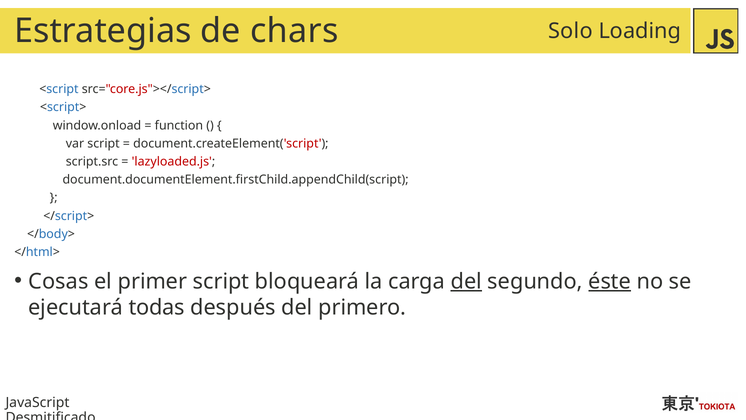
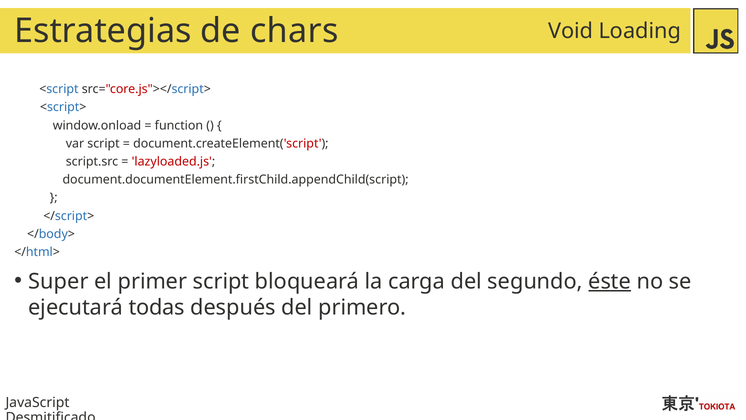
Solo: Solo -> Void (571, 31)
Cosas: Cosas -> Super (58, 281)
del underline: present -> none (466, 281)
